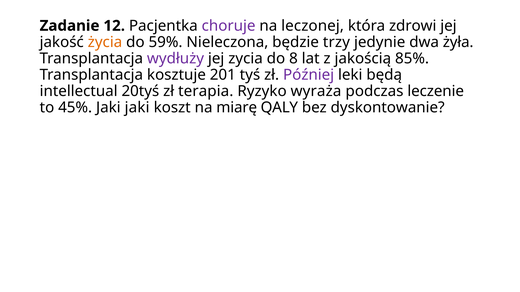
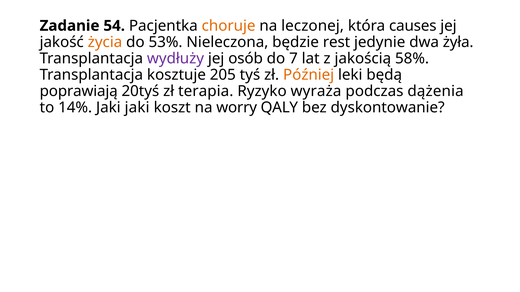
12: 12 -> 54 (114, 26)
choruje colour: purple -> orange (229, 26)
zdrowi: zdrowi -> causes (413, 26)
59%: 59% -> 53% (166, 42)
trzy: trzy -> rest (337, 42)
zycia: zycia -> osób (246, 59)
8: 8 -> 7 (293, 59)
85%: 85% -> 58% (412, 59)
201: 201 -> 205 (223, 75)
Później colour: purple -> orange (309, 75)
intellectual: intellectual -> poprawiają (79, 91)
leczenie: leczenie -> dążenia (436, 91)
45%: 45% -> 14% (75, 108)
miarę: miarę -> worry (237, 108)
